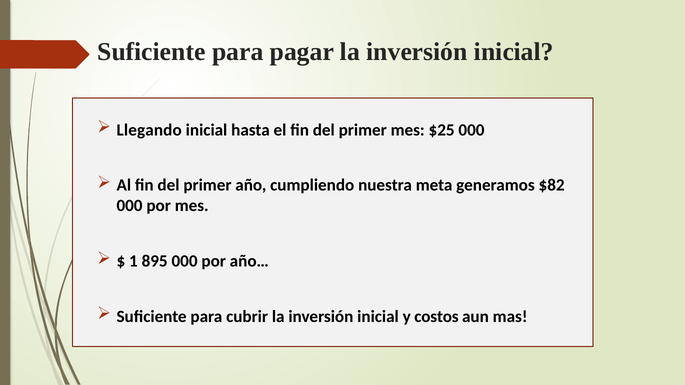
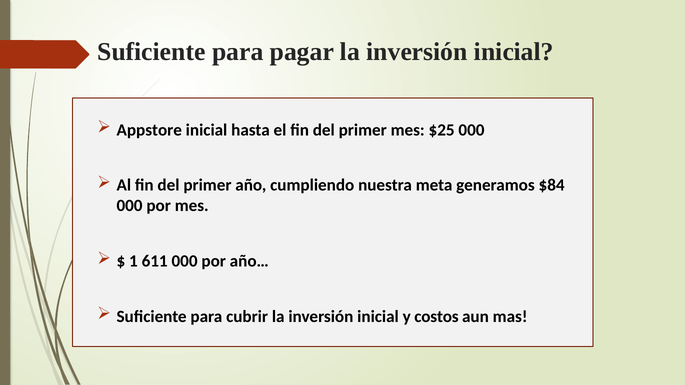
Llegando: Llegando -> Appstore (149, 130)
$82: $82 -> $84 (552, 185)
895: 895 -> 611 (155, 261)
